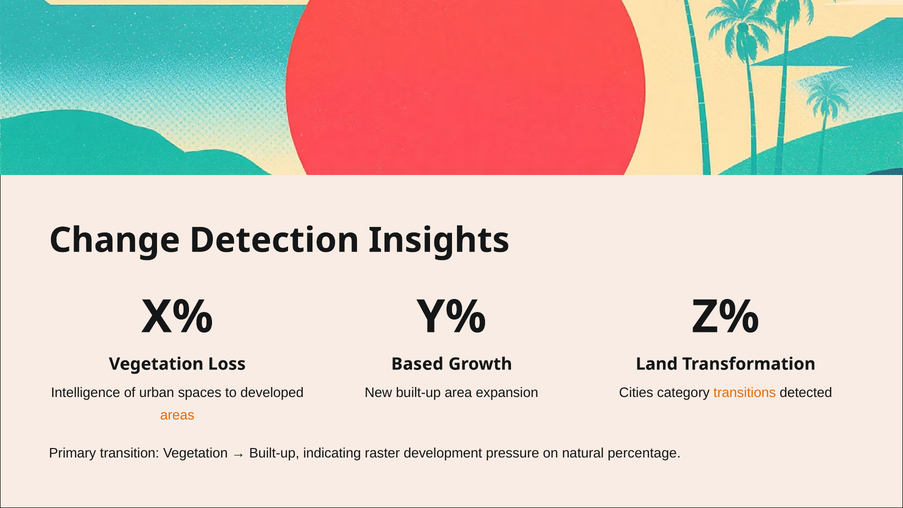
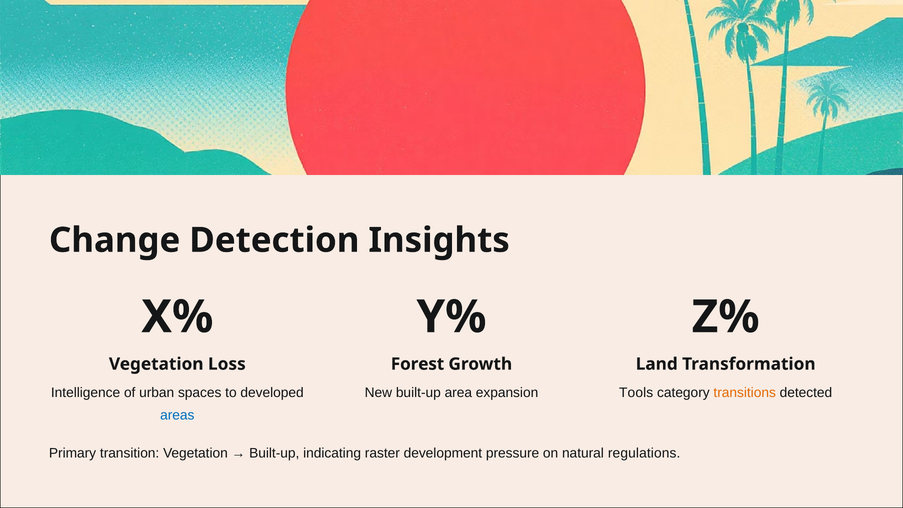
Based: Based -> Forest (418, 364)
Cities: Cities -> Tools (636, 393)
areas colour: orange -> blue (177, 415)
percentage: percentage -> regulations (644, 453)
